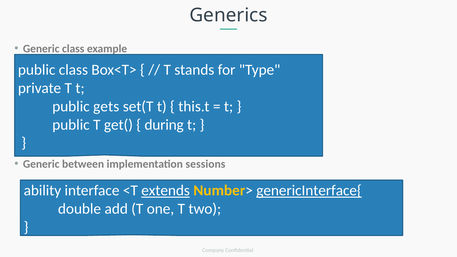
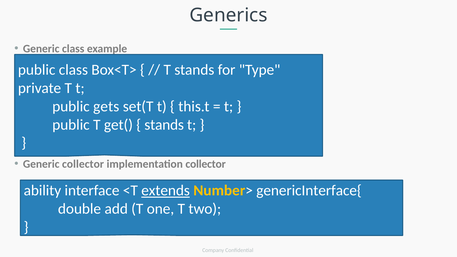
during: during -> stands (164, 125)
Generic between: between -> collector (83, 164)
implementation sessions: sessions -> collector (206, 164)
genericInterface{ underline: present -> none (309, 191)
